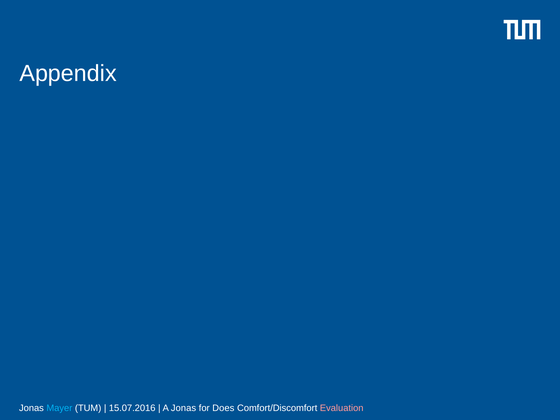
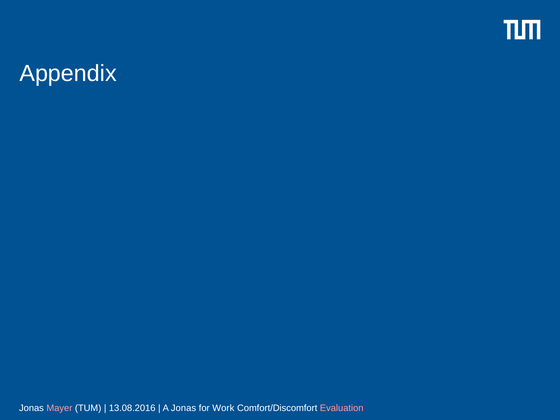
Mayer colour: light blue -> pink (59, 408)
15.07.2016: 15.07.2016 -> 13.08.2016 (132, 408)
Does: Does -> Work (223, 408)
